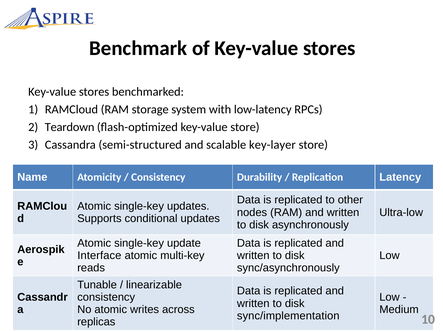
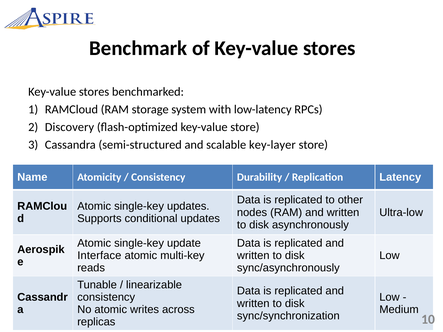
Teardown: Teardown -> Discovery (69, 127)
sync/implementation: sync/implementation -> sync/synchronization (288, 316)
